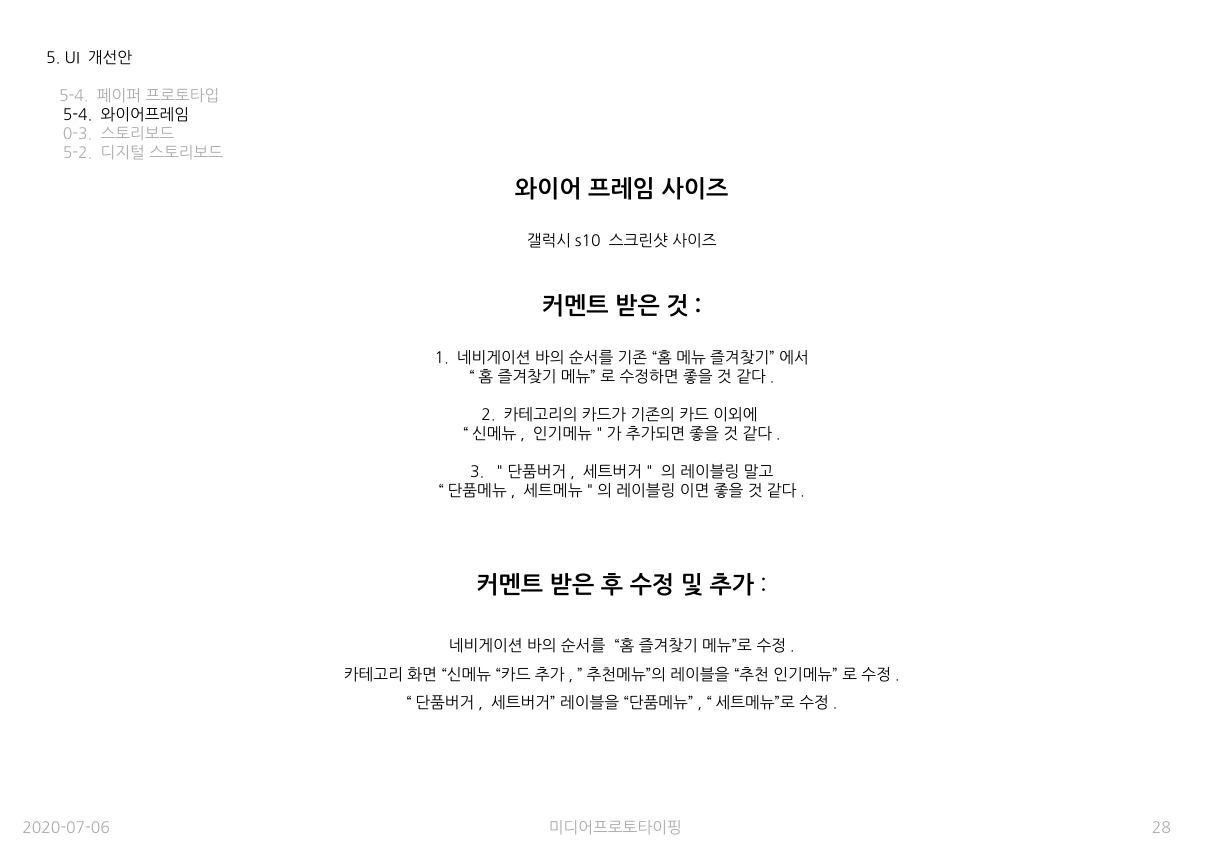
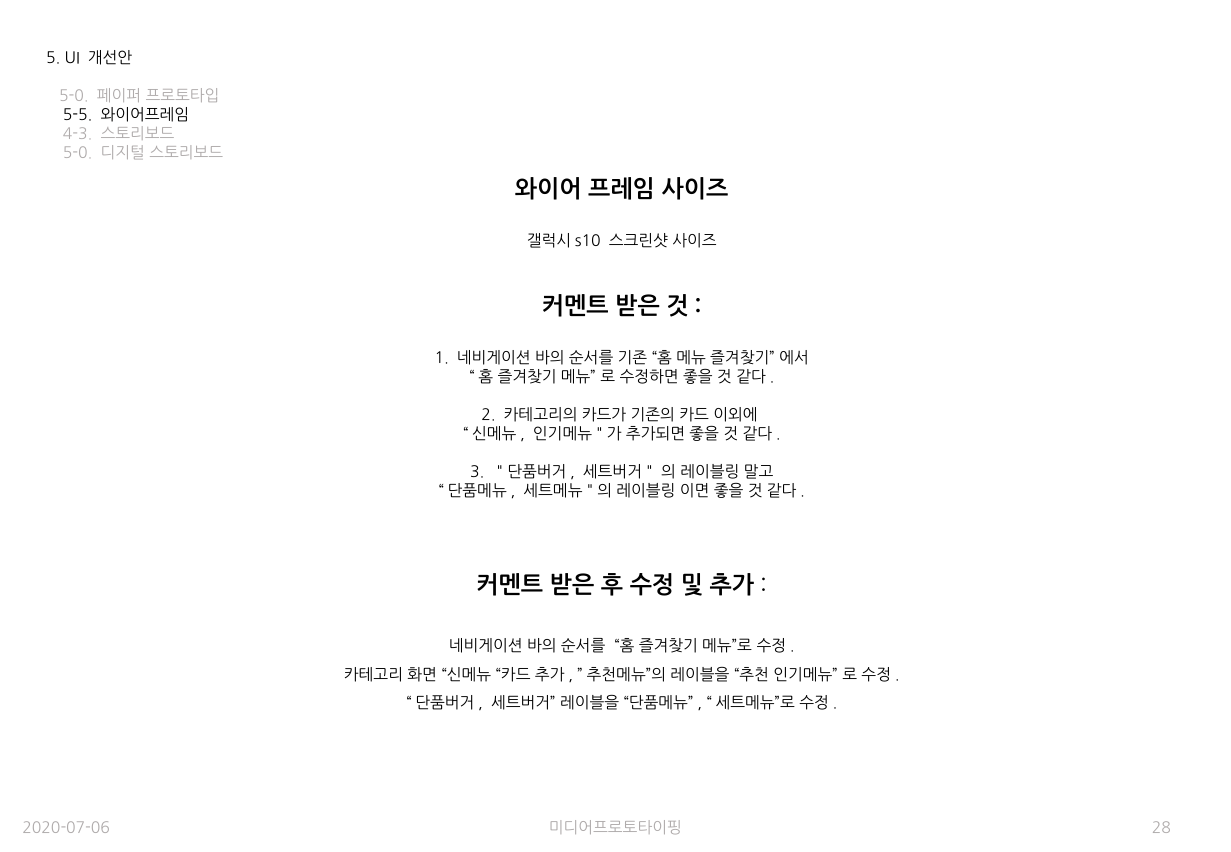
5-4: 5-4 -> 5-0 (74, 97)
5-4: 5-4 -> 5-5 (78, 116)
0-3: 0-3 -> 4-3 (78, 135)
5-2: 5-2 -> 5-0 (78, 154)
